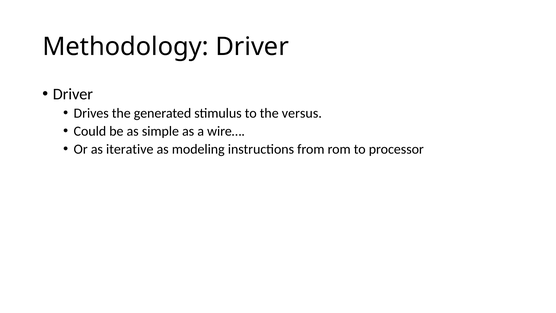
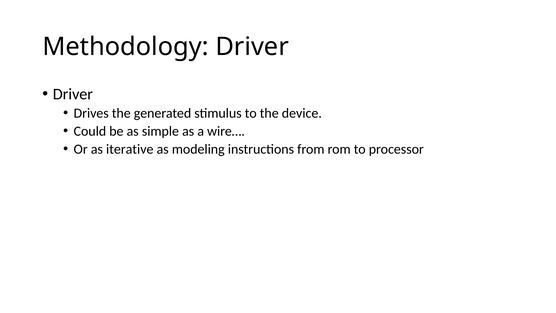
versus: versus -> device (302, 113)
